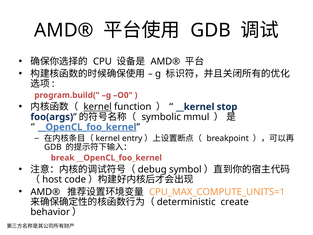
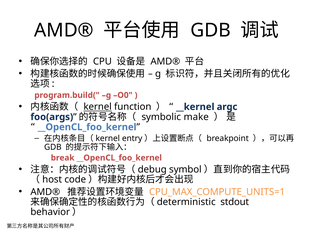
stop: stop -> argc (227, 107)
mmul: mmul -> make (196, 117)
__OpenCL_foo_kernel underline: present -> none (87, 127)
create: create -> stdout (235, 202)
